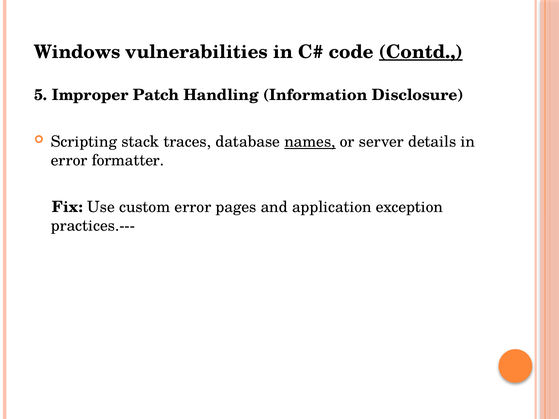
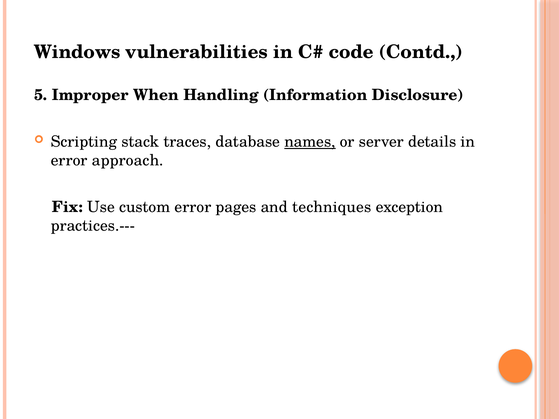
Contd underline: present -> none (421, 52)
Patch: Patch -> When (156, 95)
formatter: formatter -> approach (128, 160)
application: application -> techniques (332, 207)
